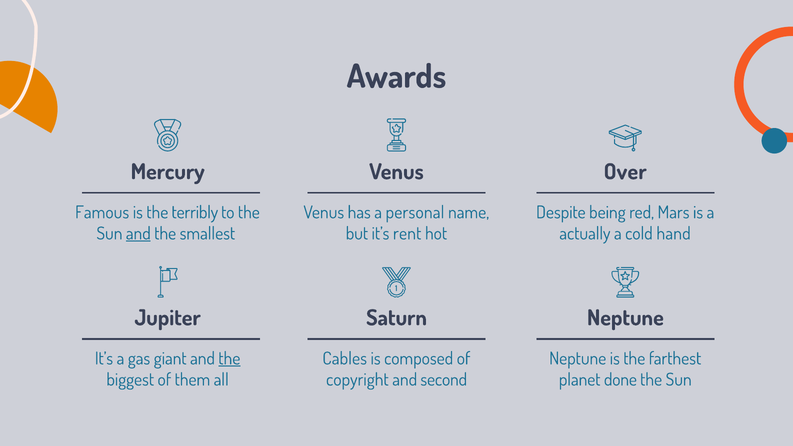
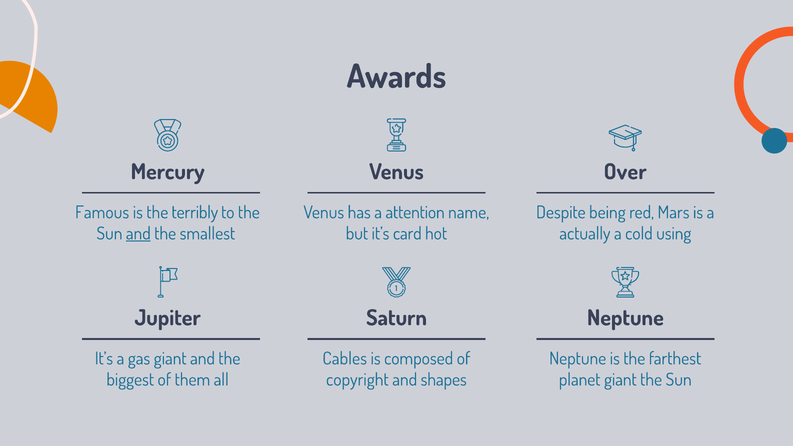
personal: personal -> attention (415, 213)
rent: rent -> card (407, 234)
hand: hand -> using (674, 234)
the underline: present -> none (229, 359)
second: second -> shapes (444, 380)
planet done: done -> giant (620, 380)
